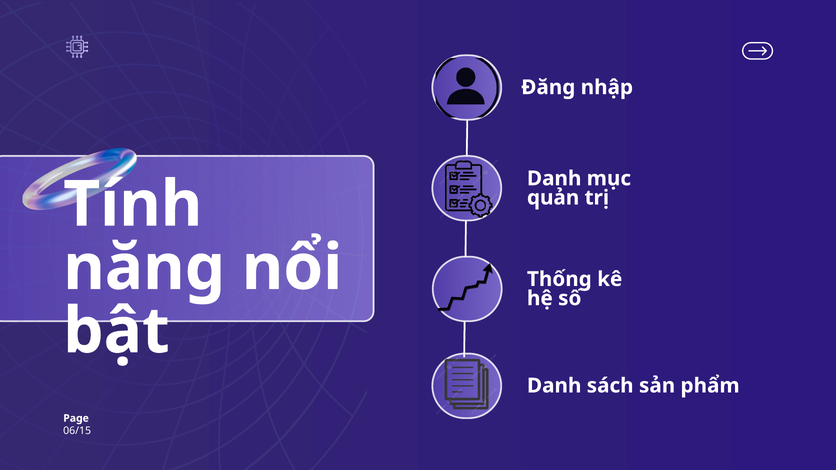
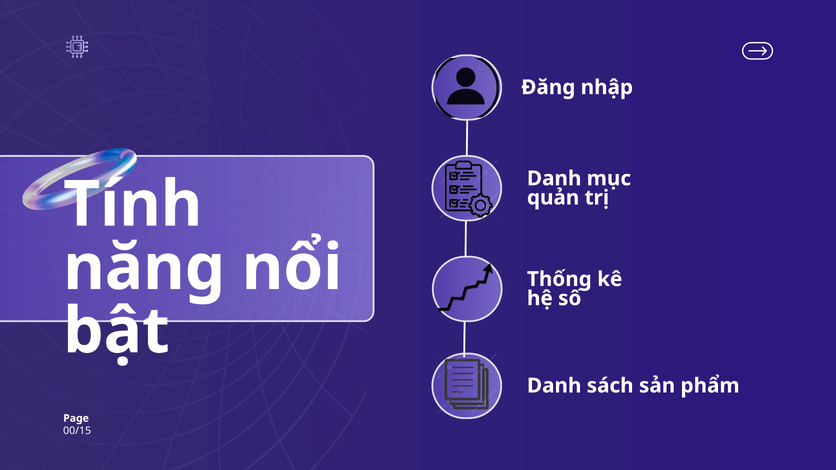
06/15: 06/15 -> 00/15 (77, 431)
